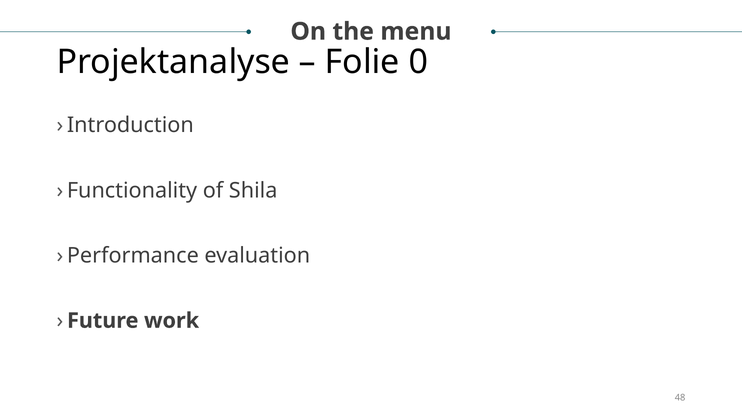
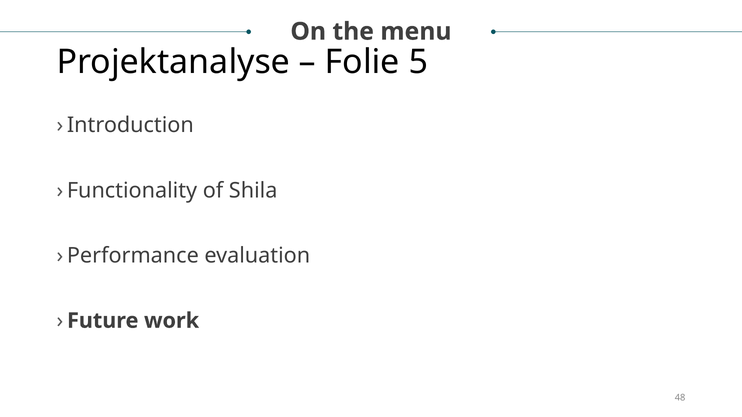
0: 0 -> 5 (418, 62)
